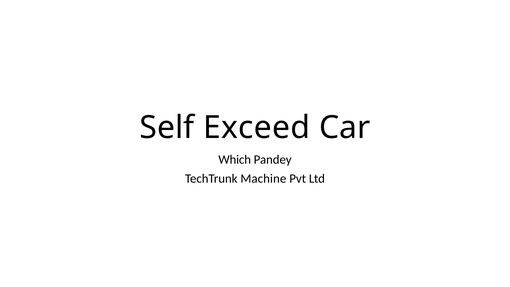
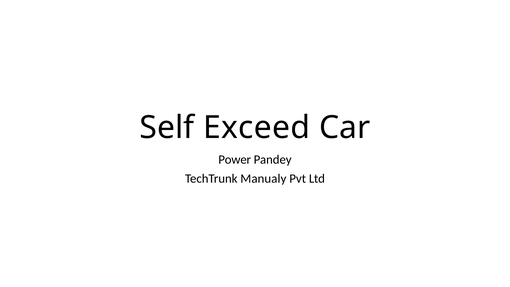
Which: Which -> Power (235, 159)
Machine: Machine -> Manualy (263, 178)
